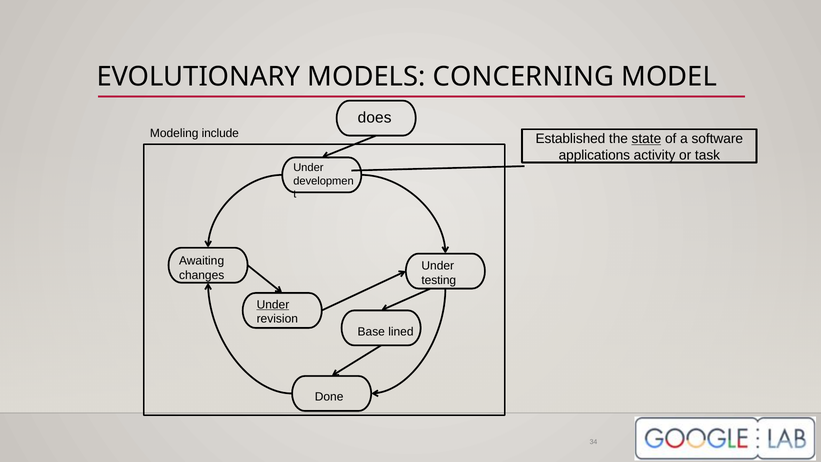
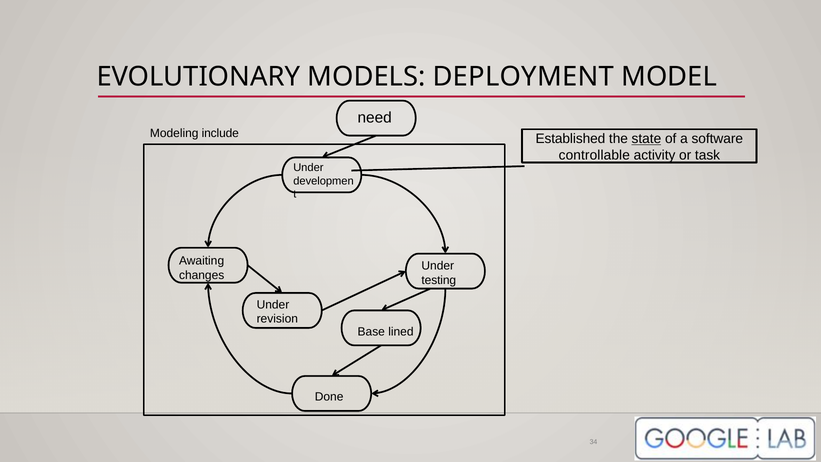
CONCERNING: CONCERNING -> DEPLOYMENT (523, 77)
does: does -> need (375, 118)
applications: applications -> controllable (594, 155)
Under underline: present -> none (273, 305)
